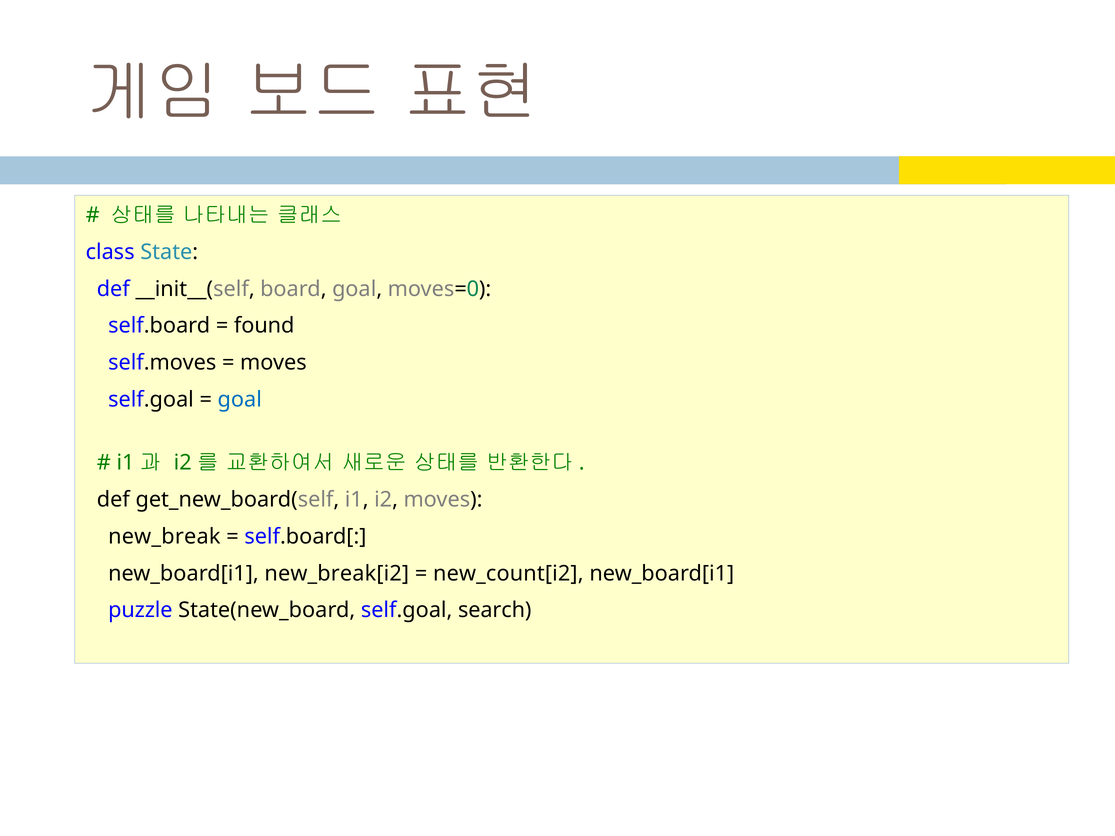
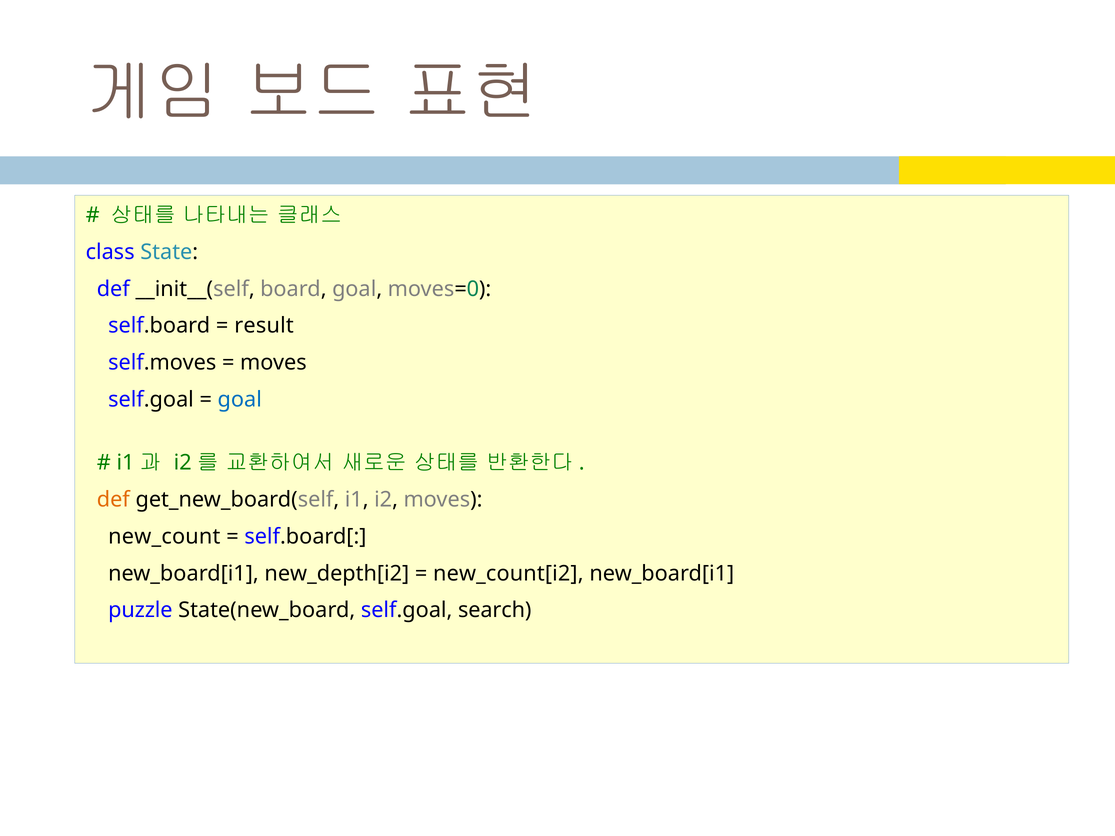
found: found -> result (264, 326)
def colour: black -> orange (113, 500)
new_break: new_break -> new_count (164, 537)
new_break[i2: new_break[i2 -> new_depth[i2 (337, 574)
